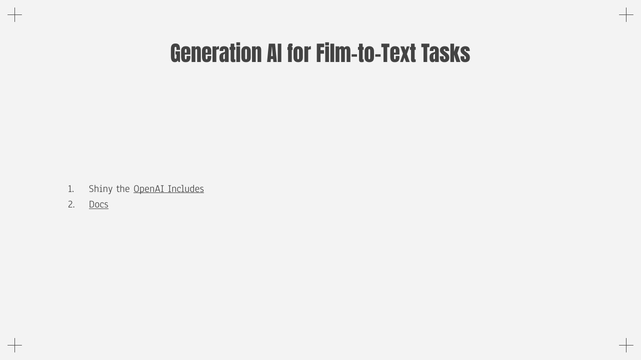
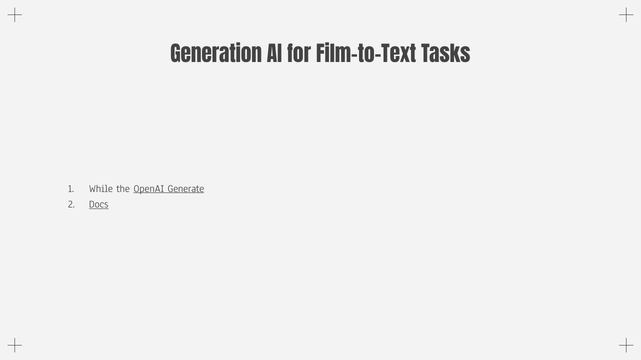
Shiny: Shiny -> While (101, 189)
Includes: Includes -> Generate (186, 189)
